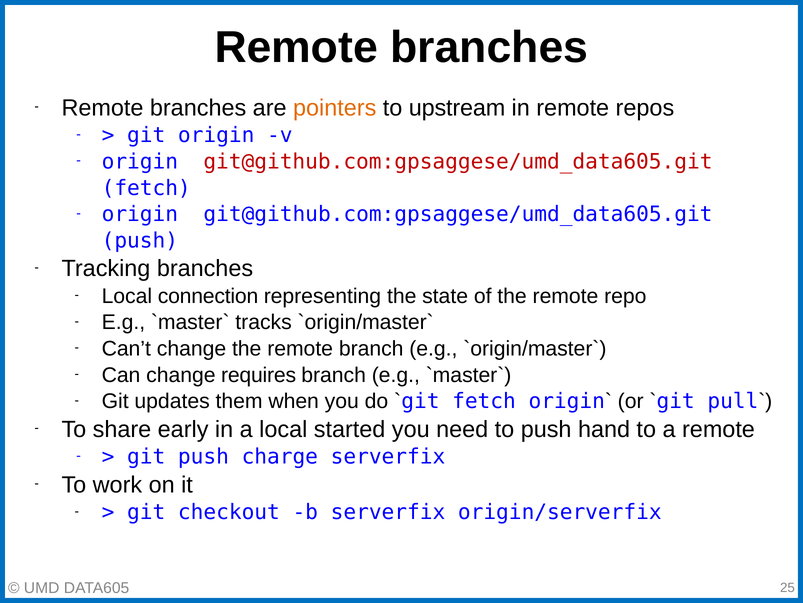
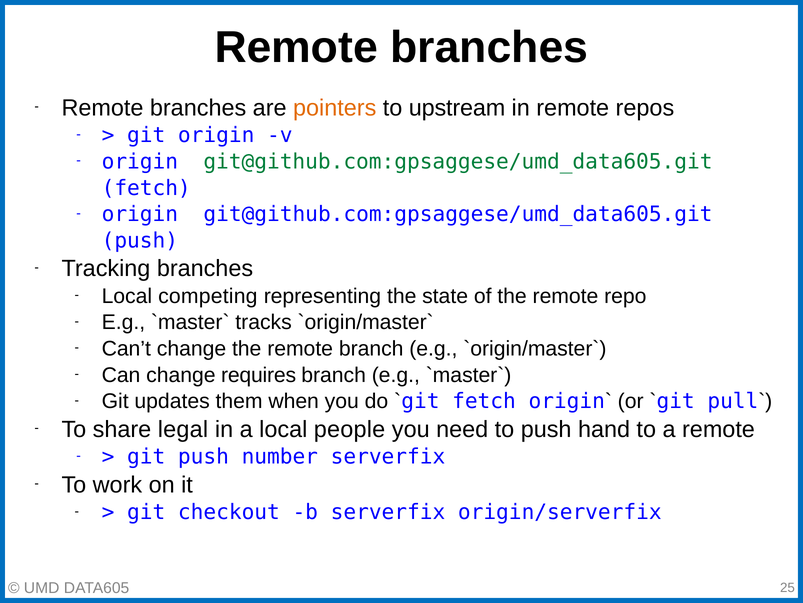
git@github.com:gpsaggese/umd_data605.git colour: red -> green (458, 161)
connection: connection -> competing (208, 296)
early: early -> legal (183, 429)
started: started -> people (350, 429)
charge: charge -> number (280, 456)
